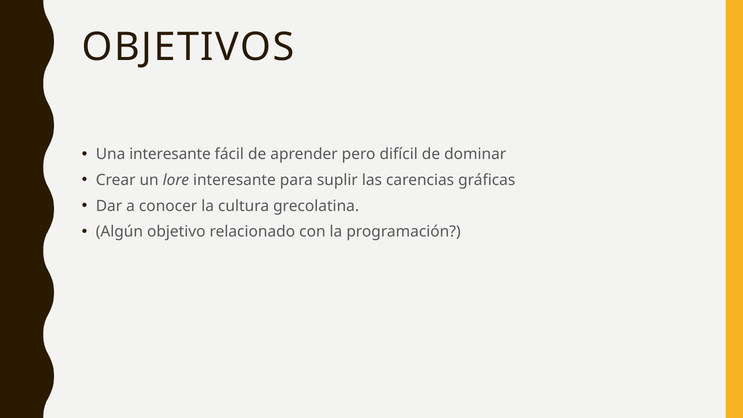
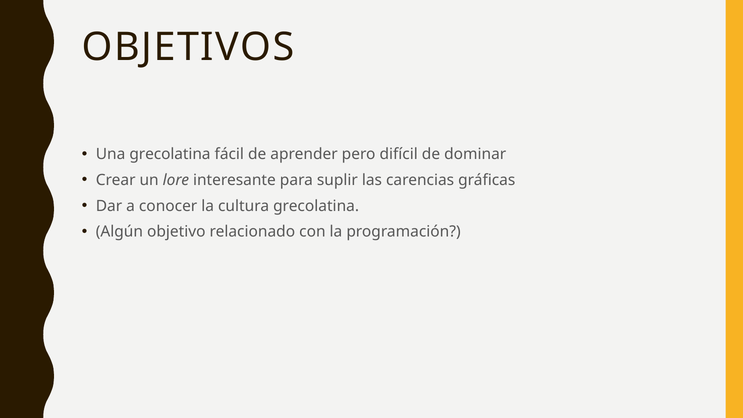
Una interesante: interesante -> grecolatina (170, 154)
